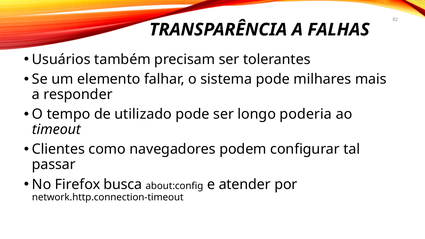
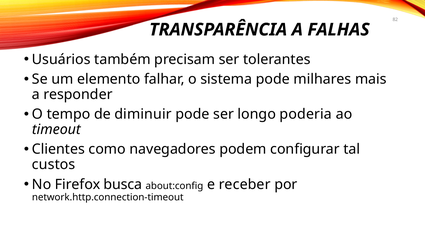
utilizado: utilizado -> diminuir (143, 114)
passar: passar -> custos (54, 165)
atender: atender -> receber (245, 184)
